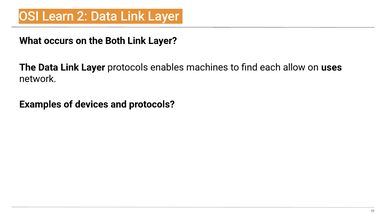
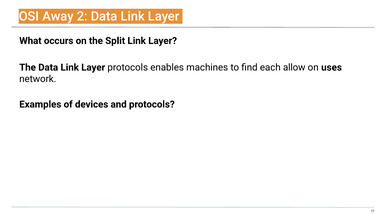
Learn: Learn -> Away (58, 16)
Both: Both -> Split (115, 41)
